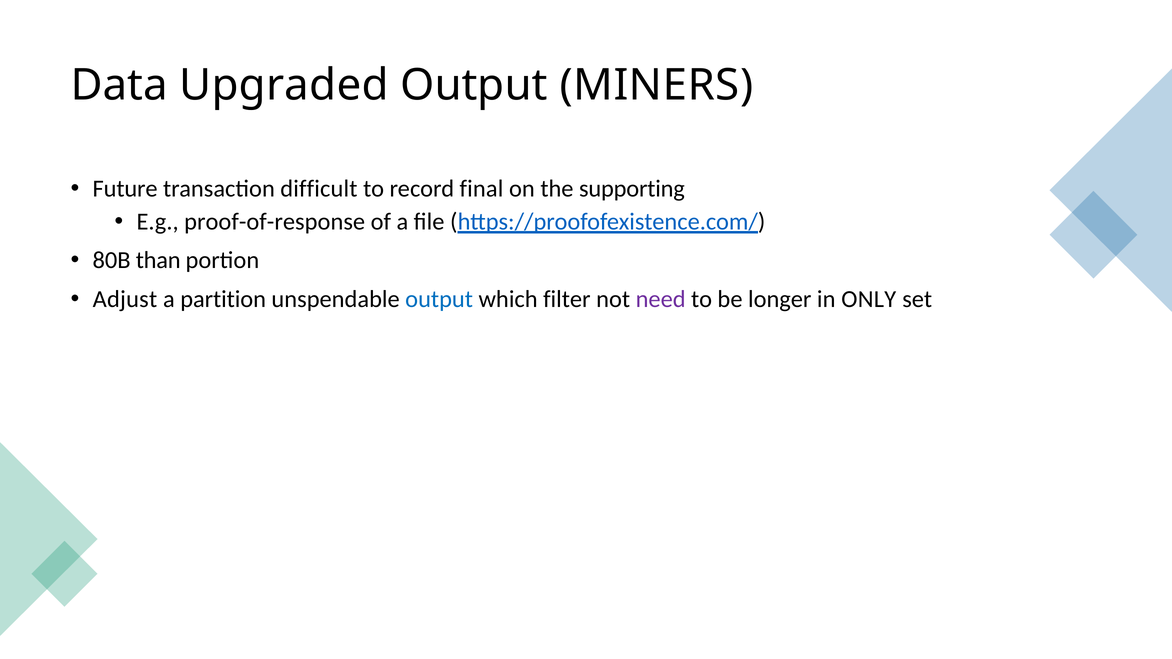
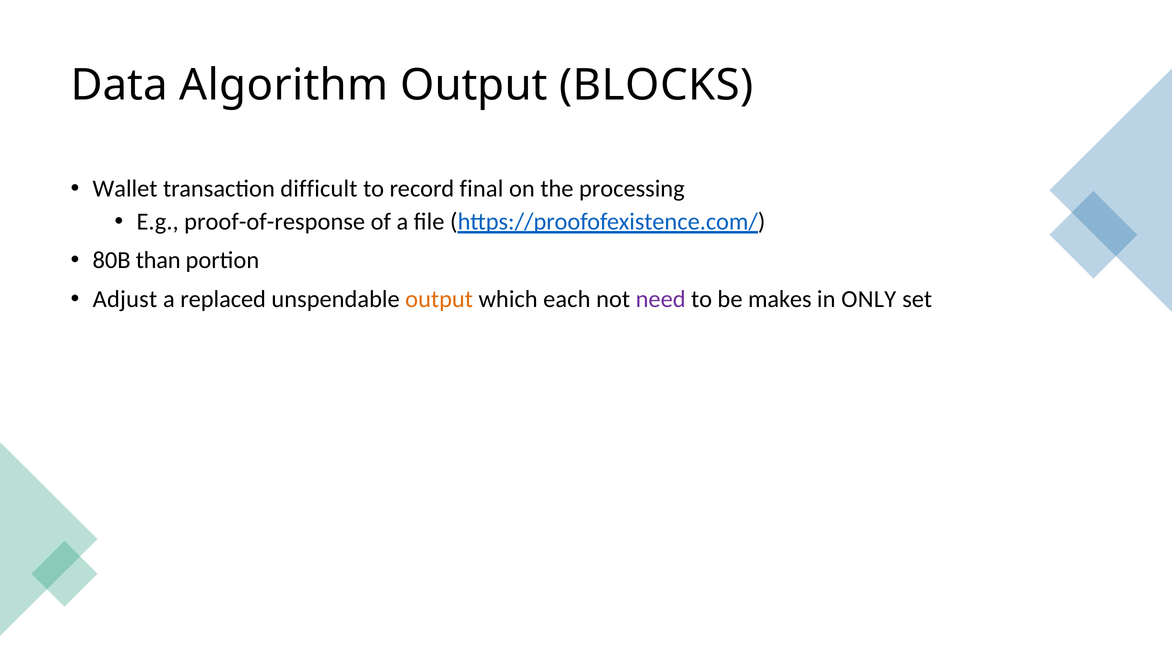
Upgraded: Upgraded -> Algorithm (284, 85)
MINERS: MINERS -> BLOCKS (656, 85)
Future: Future -> Wallet (125, 189)
supporting: supporting -> processing (632, 189)
partition: partition -> replaced (223, 299)
output colour: blue -> orange (439, 299)
filter: filter -> each (567, 299)
longer: longer -> makes (780, 299)
